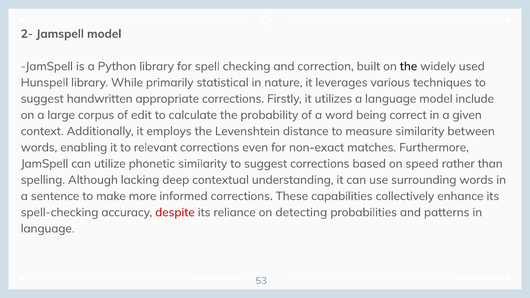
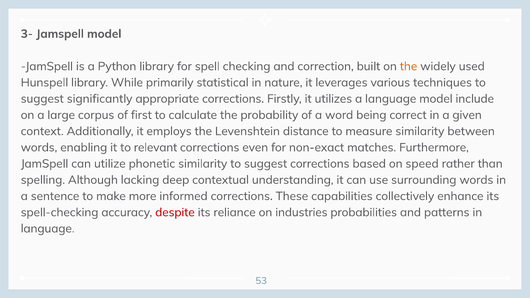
2-: 2- -> 3- (27, 34)
the colour: black -> orange (409, 66)
handwritten: handwritten -> significantly (100, 99)
edit: edit -> first (141, 115)
detecting: detecting -> industries (301, 212)
